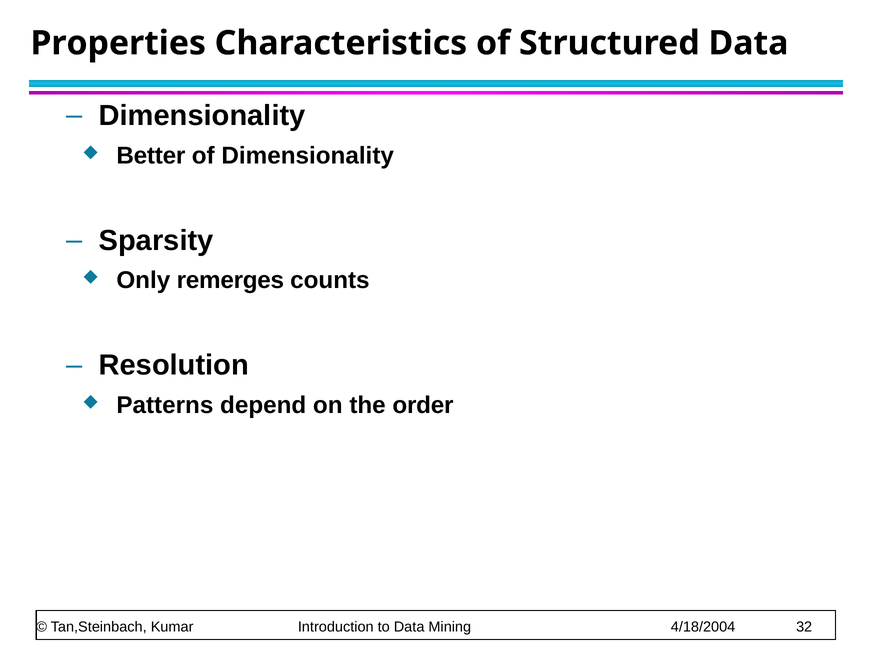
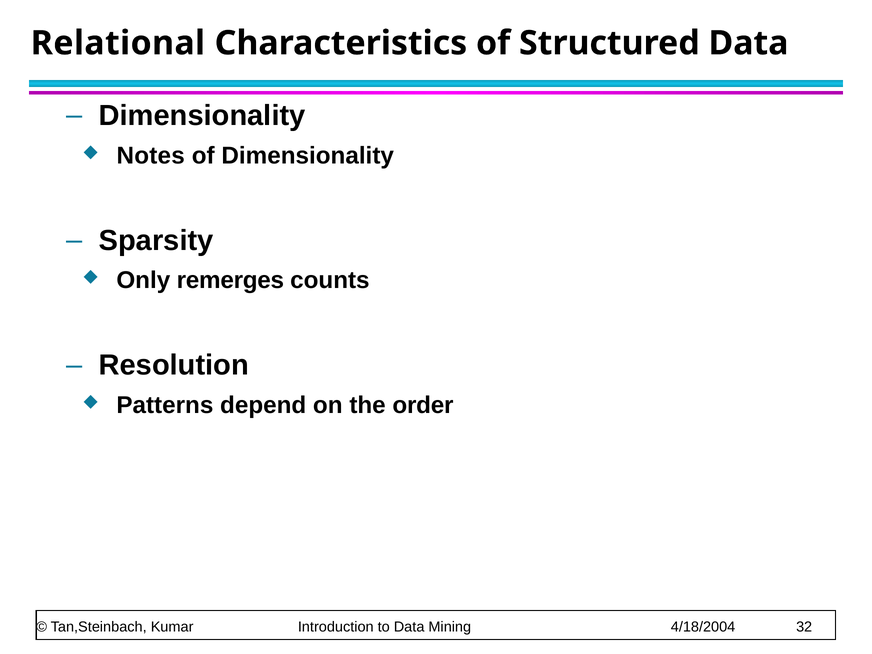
Properties: Properties -> Relational (118, 43)
Better: Better -> Notes (151, 156)
